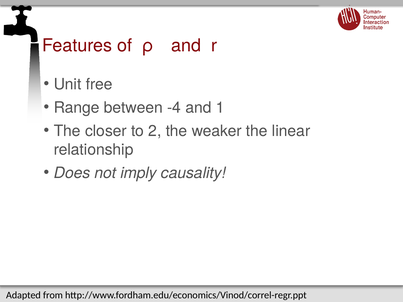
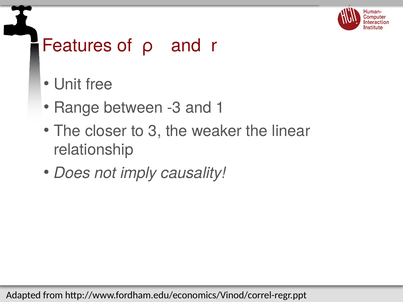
-4: -4 -> -3 (174, 108)
2: 2 -> 3 (155, 131)
